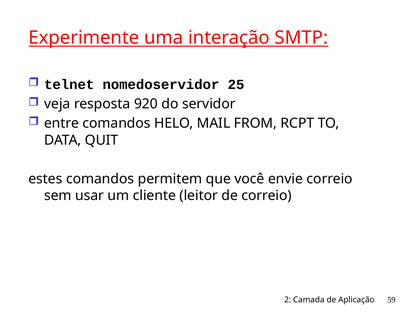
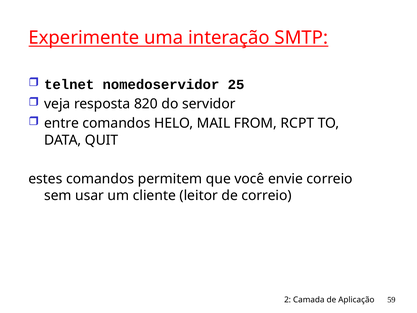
920: 920 -> 820 (146, 104)
